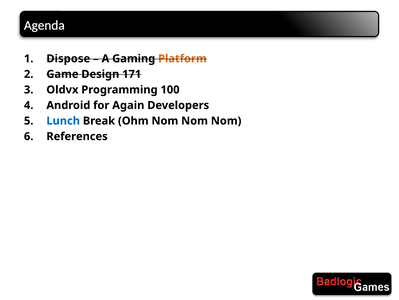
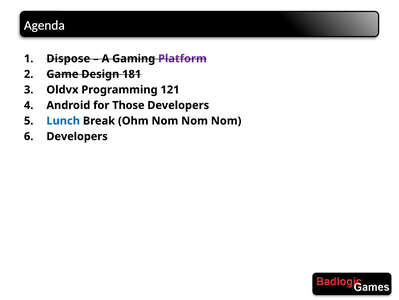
Platform colour: orange -> purple (182, 58)
171: 171 -> 181 (132, 74)
100: 100 -> 121 (170, 90)
Again: Again -> Those (128, 105)
References: References -> Developers (77, 136)
